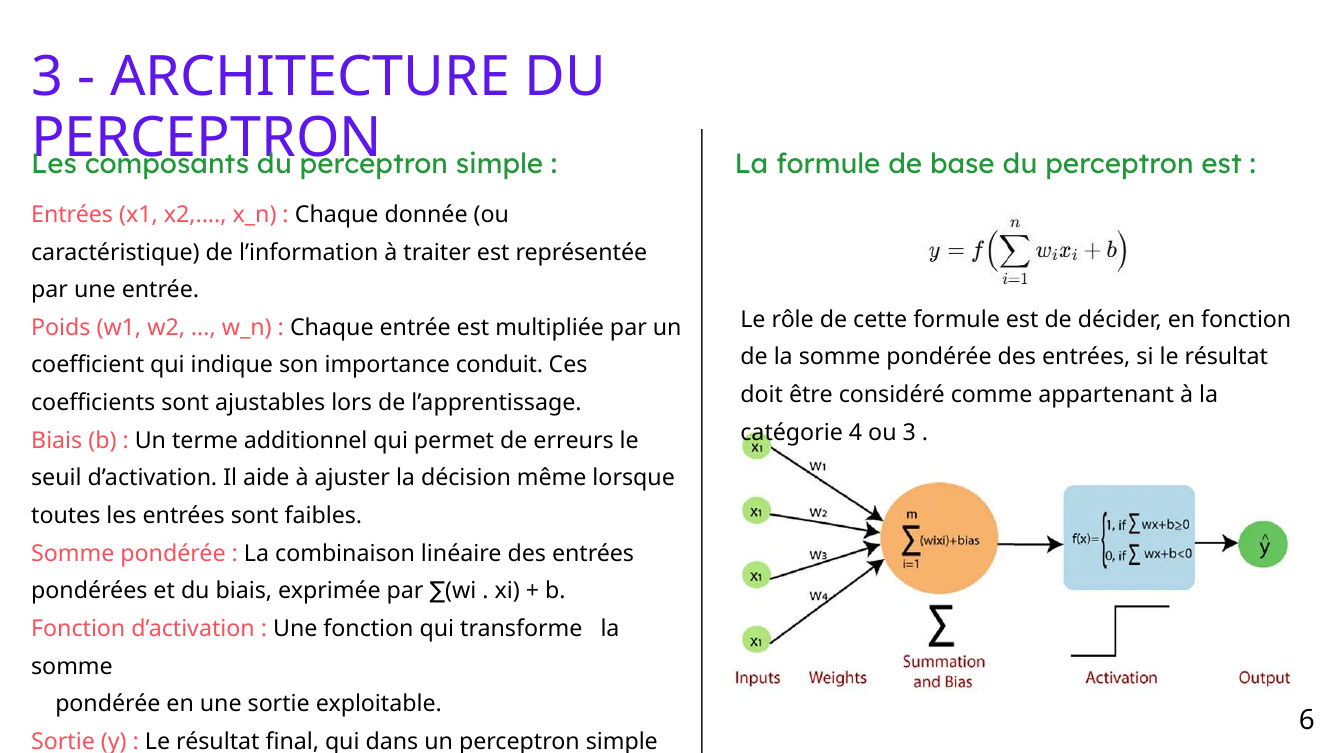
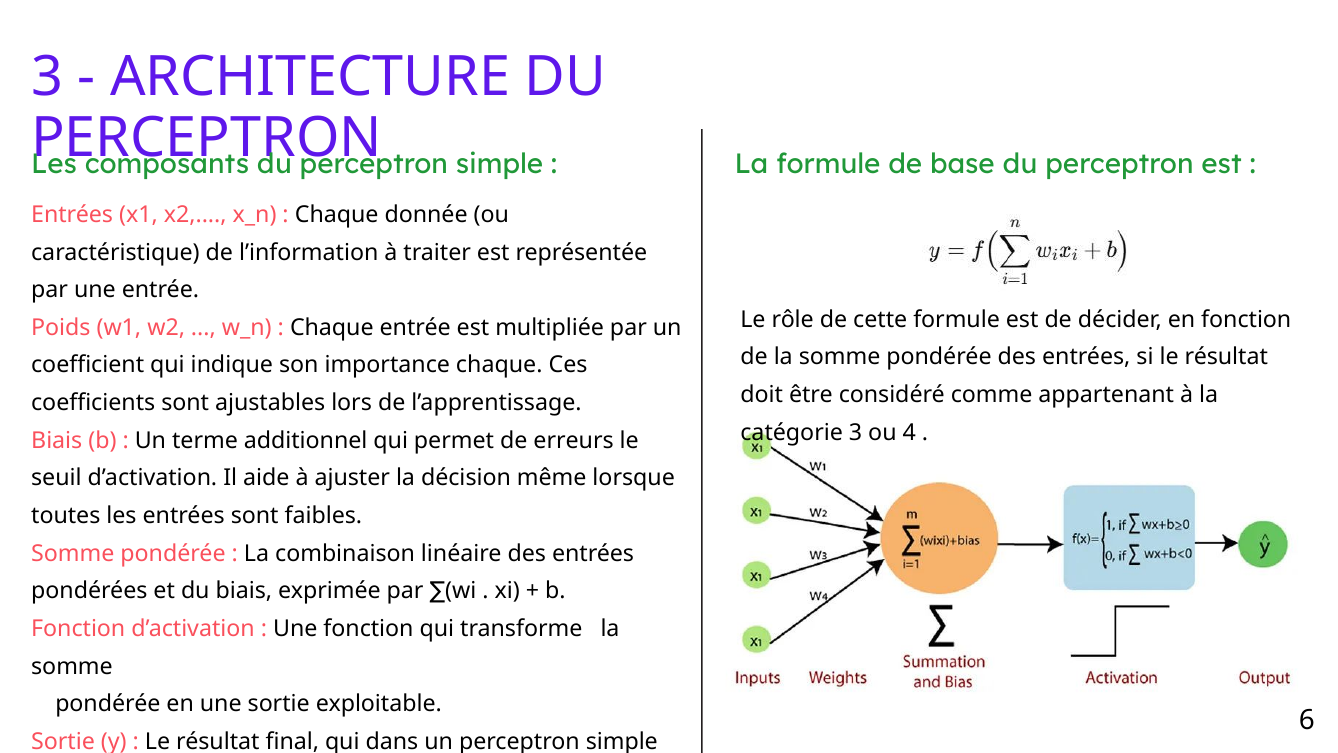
importance conduit: conduit -> chaque (499, 365)
catégorie 4: 4 -> 3 (856, 432)
ou 3: 3 -> 4 (909, 432)
